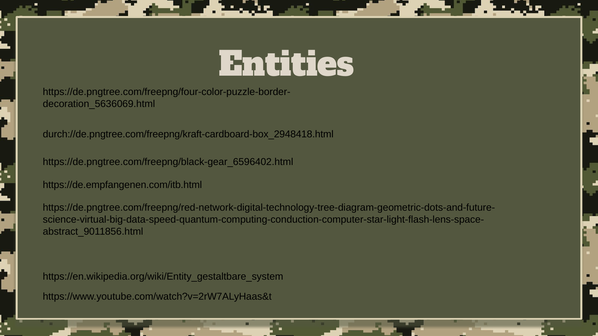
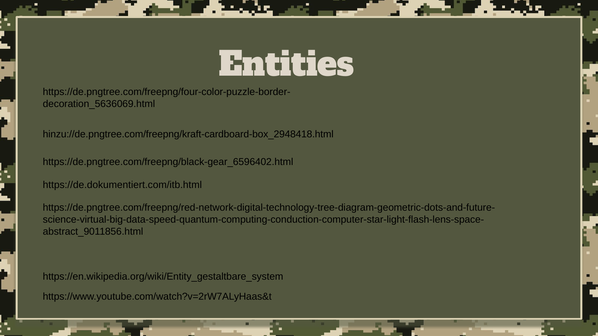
durch://de.pngtree.com/freepng/kraft-cardboard-box_2948418.html: durch://de.pngtree.com/freepng/kraft-cardboard-box_2948418.html -> hinzu://de.pngtree.com/freepng/kraft-cardboard-box_2948418.html (188, 134)
https://de.empfangenen.com/itb.html: https://de.empfangenen.com/itb.html -> https://de.dokumentiert.com/itb.html (122, 185)
